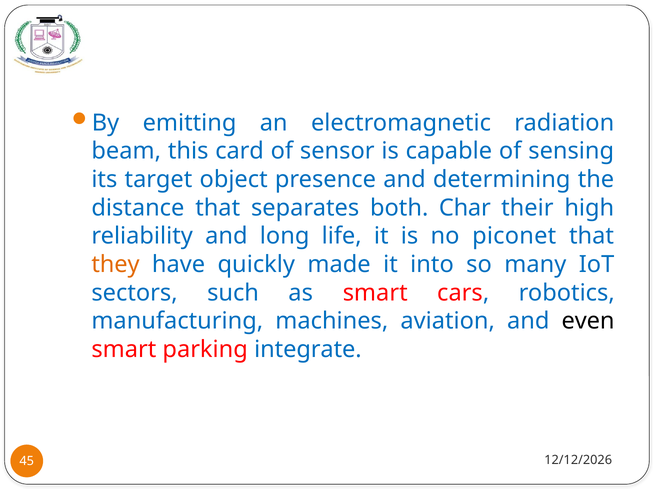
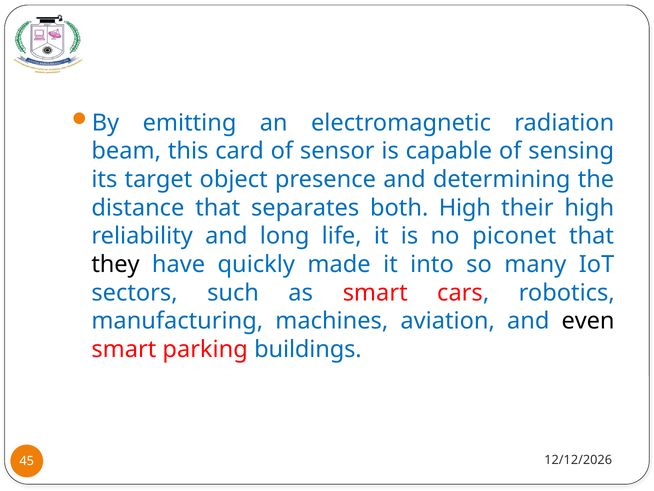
both Char: Char -> High (465, 208)
they colour: orange -> black (116, 264)
integrate: integrate -> buildings (308, 349)
